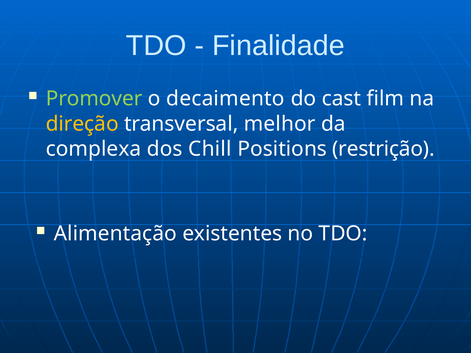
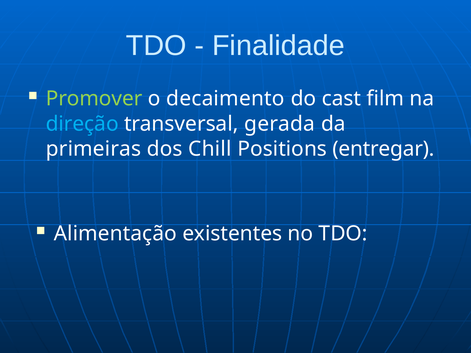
direção colour: yellow -> light blue (82, 124)
melhor: melhor -> gerada (280, 124)
complexa: complexa -> primeiras (94, 149)
restrição: restrição -> entregar (383, 149)
